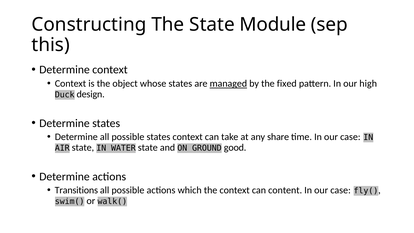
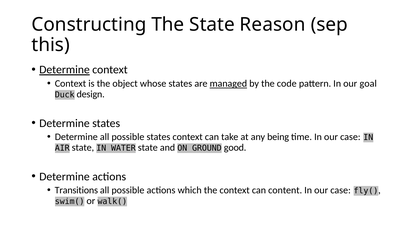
Module: Module -> Reason (273, 25)
Determine underline: none -> present (65, 70)
fixed: fixed -> code (287, 84)
high: high -> goal (368, 84)
share: share -> being (278, 137)
